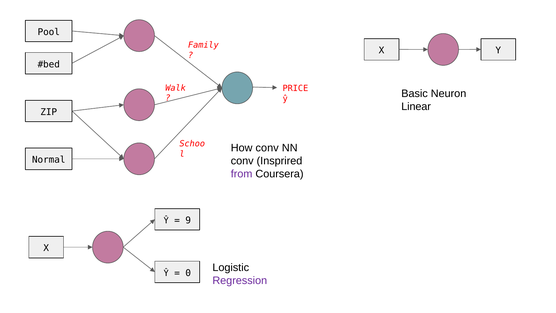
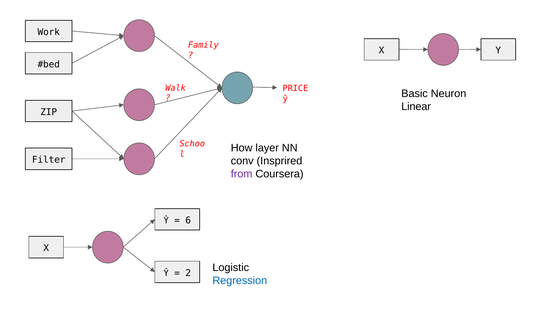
Pool: Pool -> Work (49, 32)
How conv: conv -> layer (267, 148)
Normal: Normal -> Filter (49, 160)
9: 9 -> 6 (188, 220)
0: 0 -> 2 (188, 273)
Regression colour: purple -> blue (240, 280)
